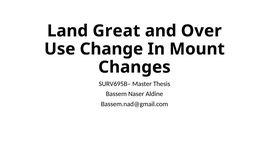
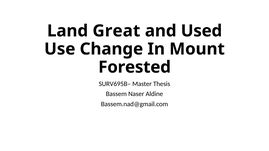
Over: Over -> Used (201, 31)
Changes: Changes -> Forested (135, 67)
